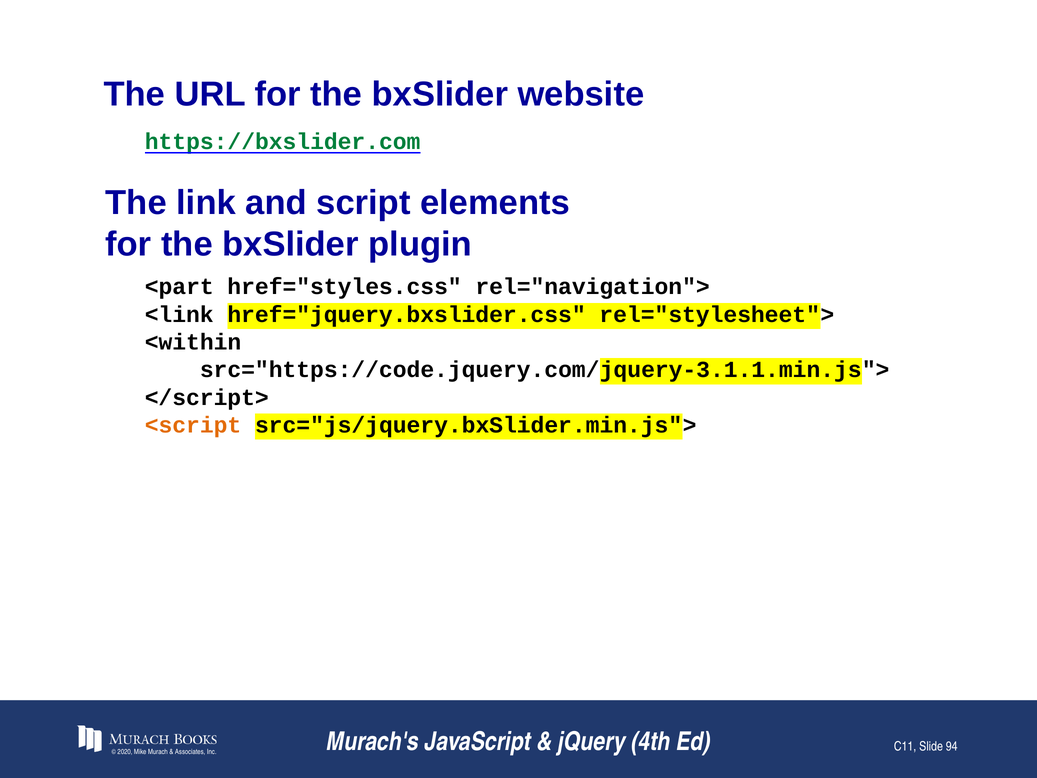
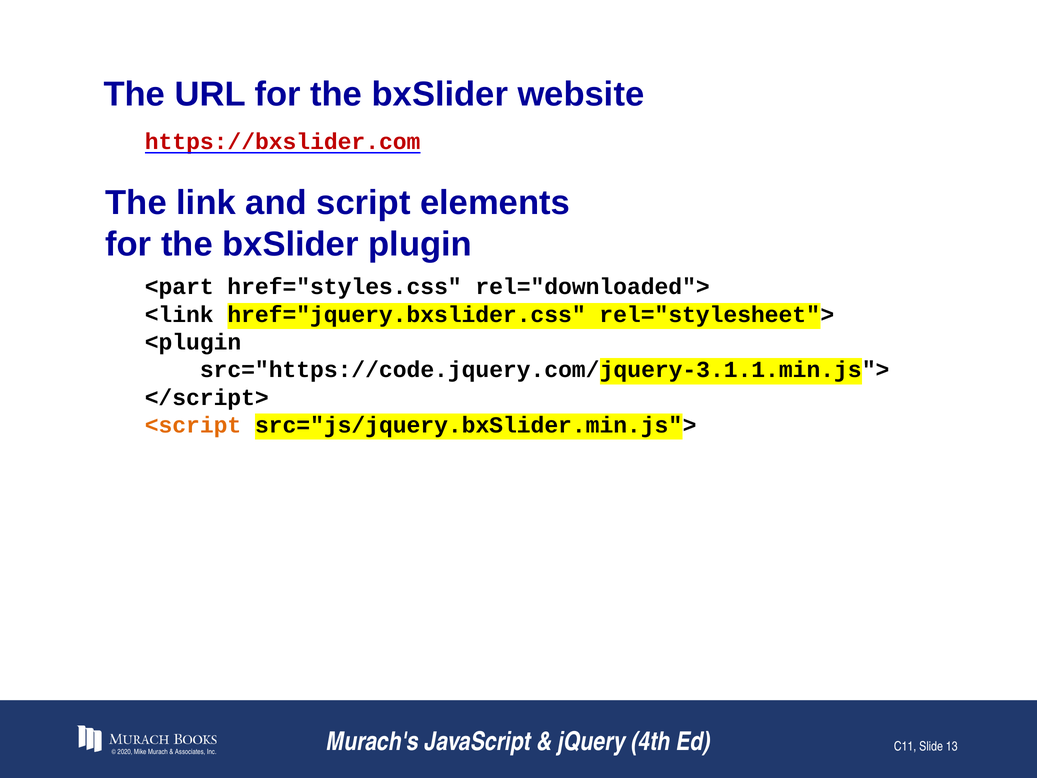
https://bxslider.com colour: green -> red (283, 142)
rel="navigation">: rel="navigation"> -> rel="downloaded"> (593, 287)
<within: <within -> <plugin (193, 342)
94: 94 -> 13 (952, 746)
